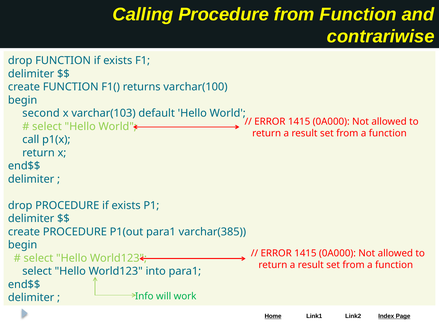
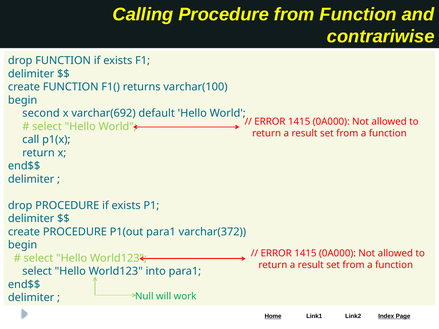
varchar(103: varchar(103 -> varchar(692 (104, 113)
varchar(385: varchar(385 -> varchar(372 (212, 232)
Info: Info -> Null (144, 296)
